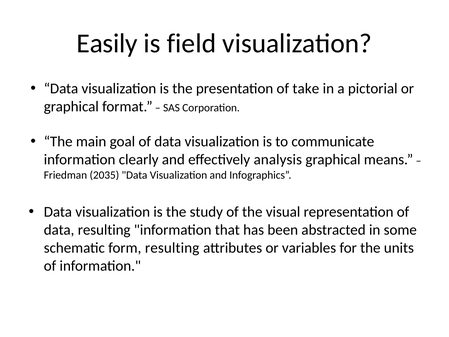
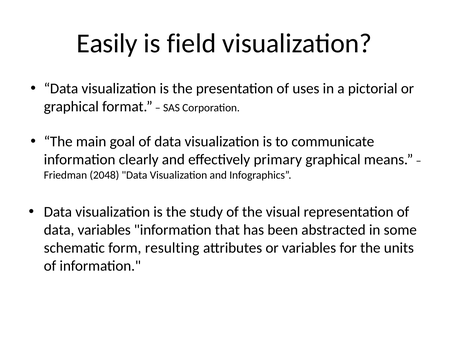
take: take -> uses (306, 89)
analysis: analysis -> primary (278, 160)
2035: 2035 -> 2048 (104, 175)
data resulting: resulting -> variables (104, 230)
